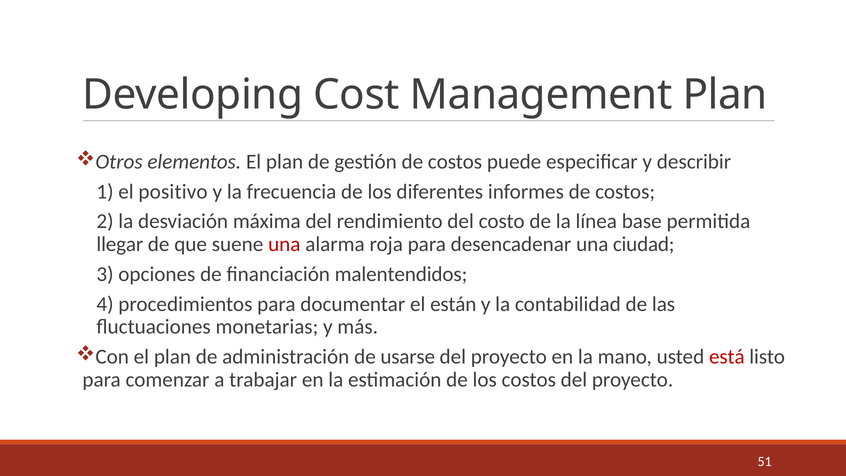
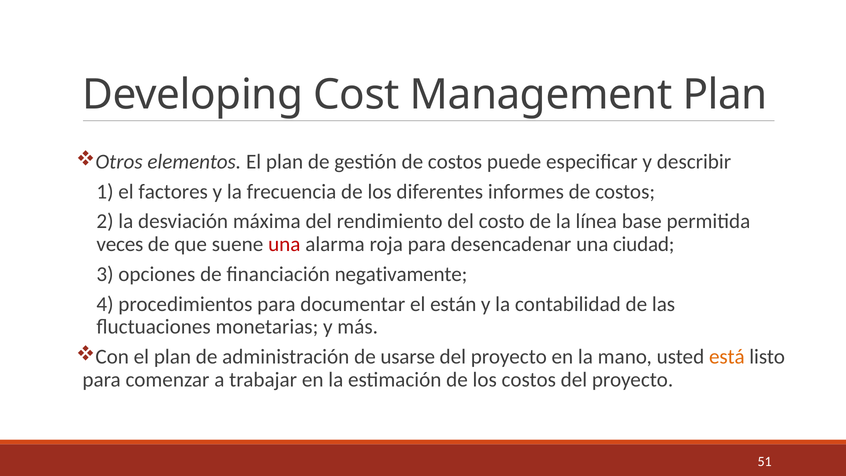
positivo: positivo -> factores (173, 192)
llegar: llegar -> veces (120, 244)
malentendidos: malentendidos -> negativamente (401, 274)
está colour: red -> orange (727, 357)
